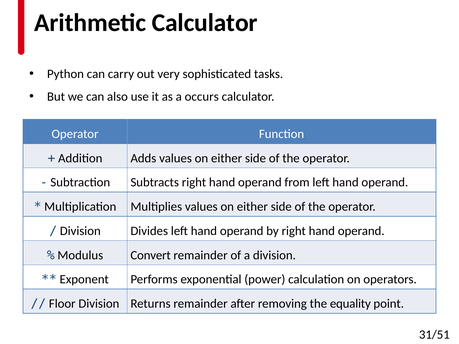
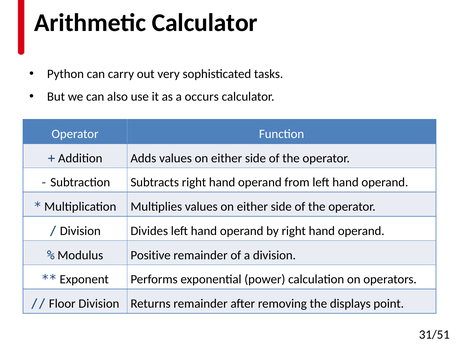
Convert: Convert -> Positive (151, 255)
equality: equality -> displays (350, 304)
